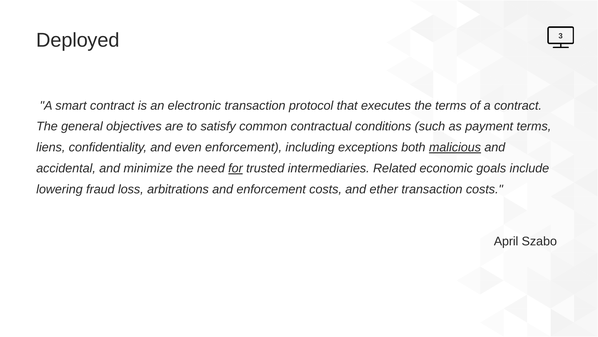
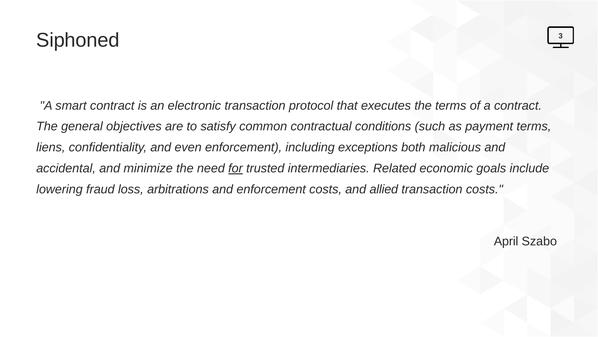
Deployed: Deployed -> Siphoned (78, 40)
malicious underline: present -> none (455, 147)
ether: ether -> allied (384, 189)
